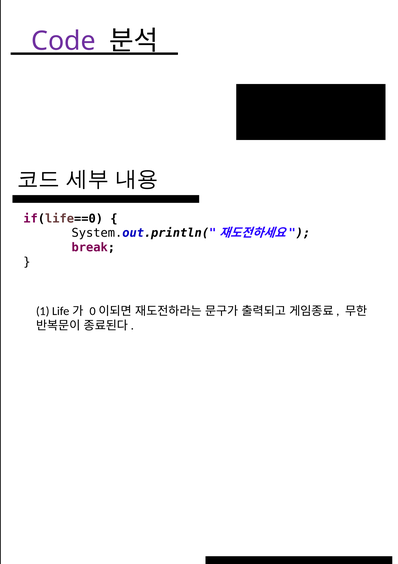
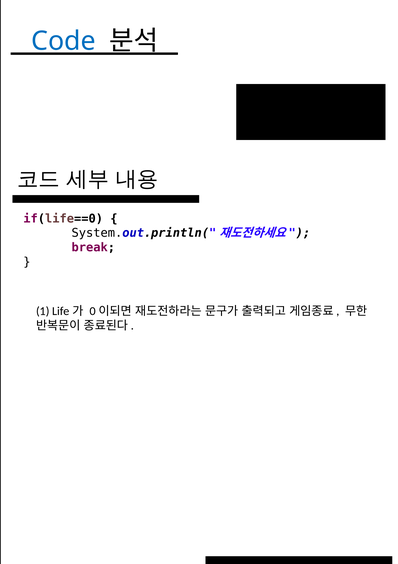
Code colour: purple -> blue (63, 41)
